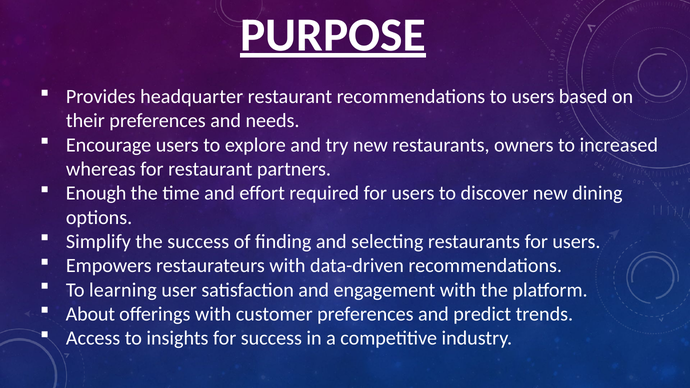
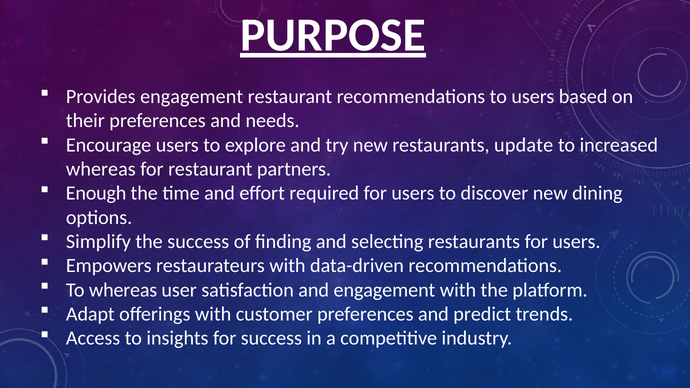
Provides headquarter: headquarter -> engagement (192, 97)
owners: owners -> update (524, 145)
To learning: learning -> whereas (123, 290)
About: About -> Adapt (90, 314)
